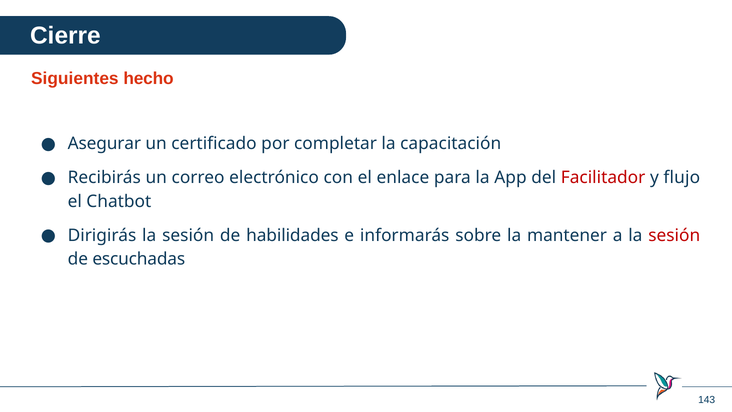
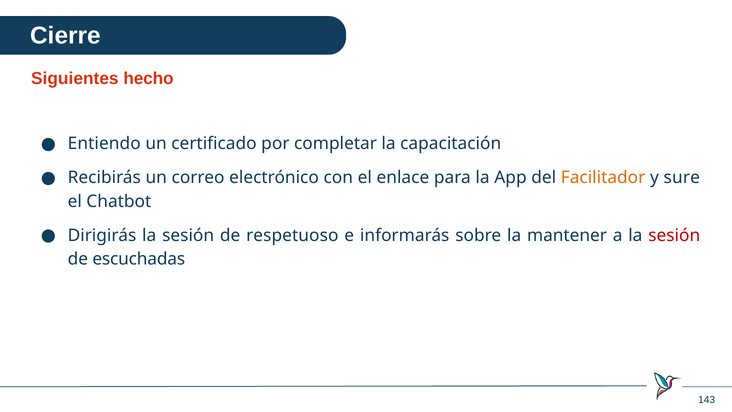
Asegurar: Asegurar -> Entiendo (104, 143)
Facilitador colour: red -> orange (603, 177)
flujo: flujo -> sure (682, 177)
habilidades: habilidades -> respetuoso (292, 235)
